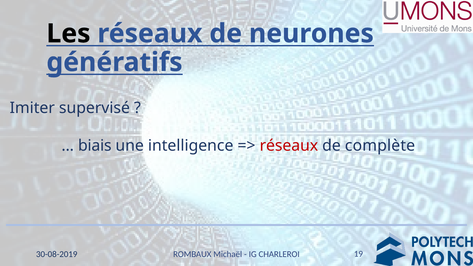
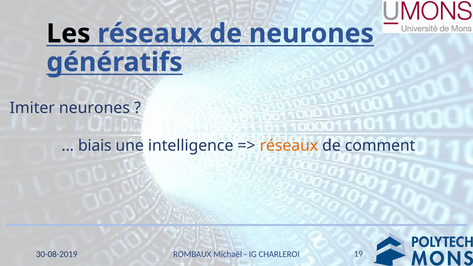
Imiter supervisé: supervisé -> neurones (94, 108)
réseaux colour: red -> orange (289, 146)
complète: complète -> comment (380, 146)
